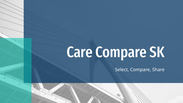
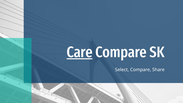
Care underline: none -> present (80, 52)
